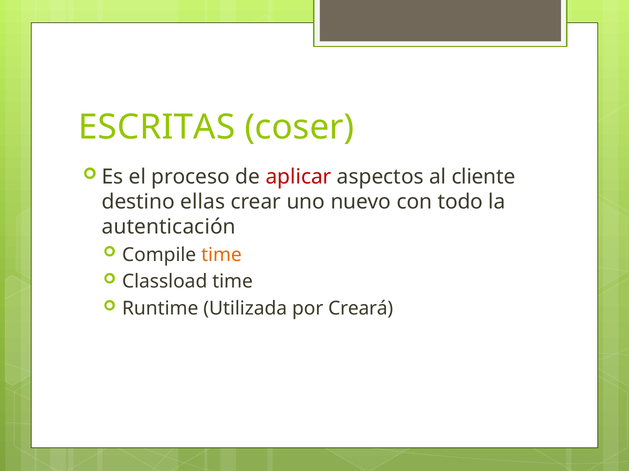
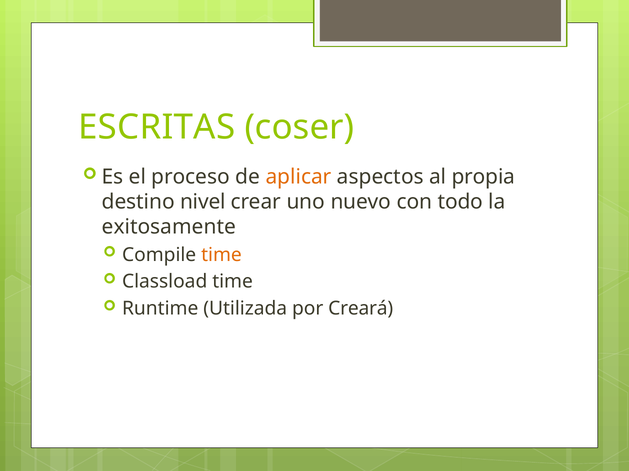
aplicar colour: red -> orange (299, 177)
cliente: cliente -> propia (483, 177)
ellas: ellas -> nivel (203, 202)
autenticación: autenticación -> exitosamente (169, 227)
